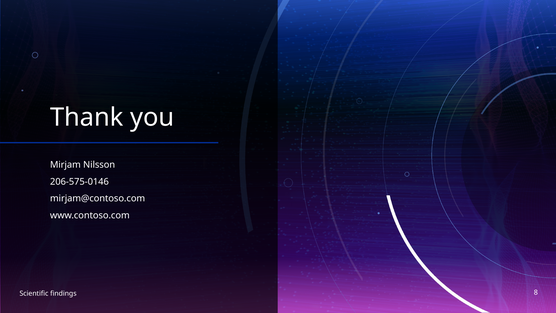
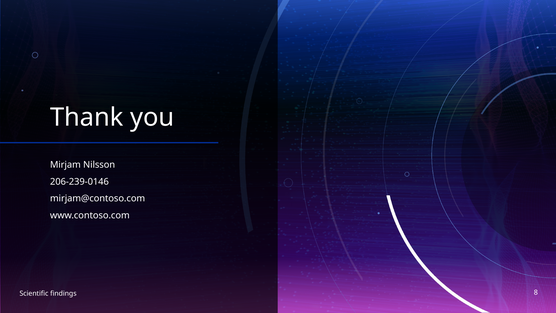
206-575-0146: 206-575-0146 -> 206-239-0146 (79, 181)
